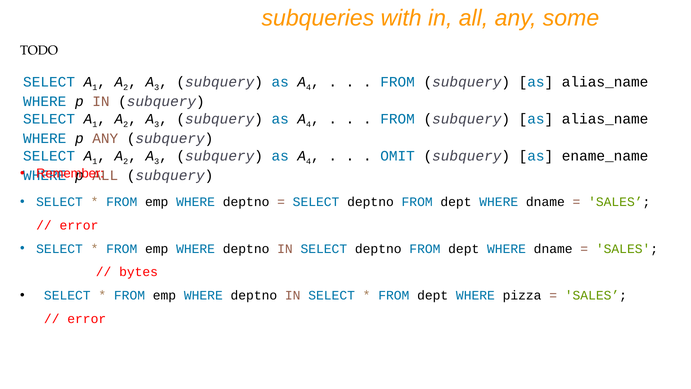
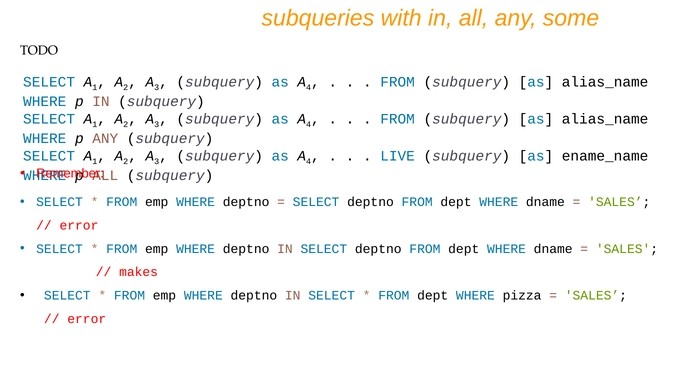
OMIT: OMIT -> LIVE (398, 156)
bytes: bytes -> makes (139, 272)
